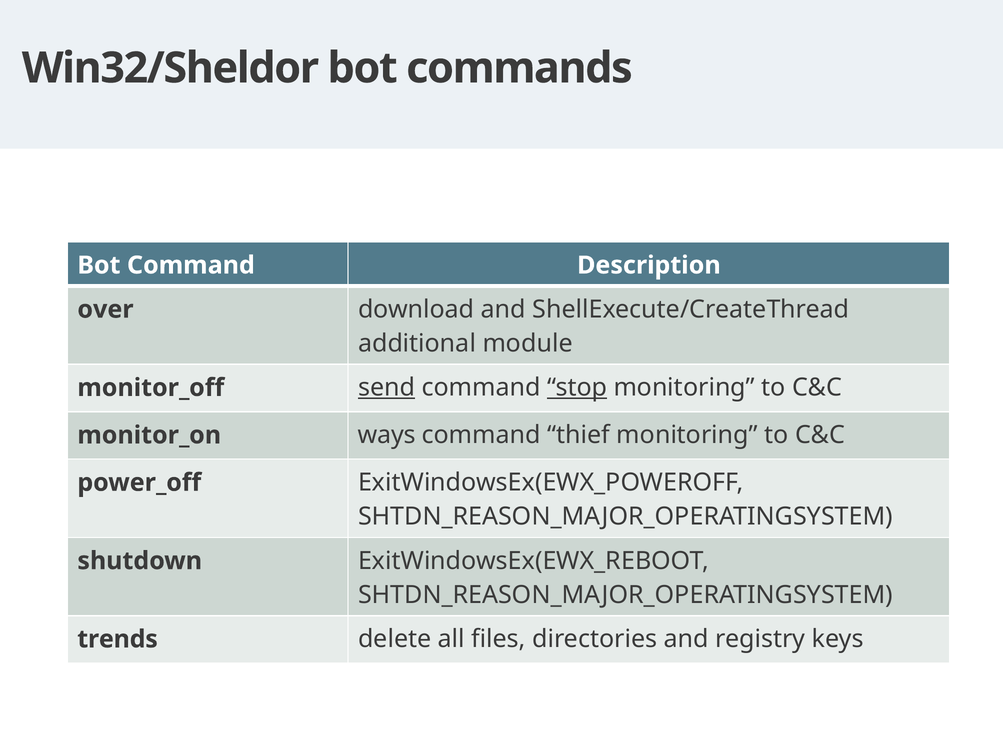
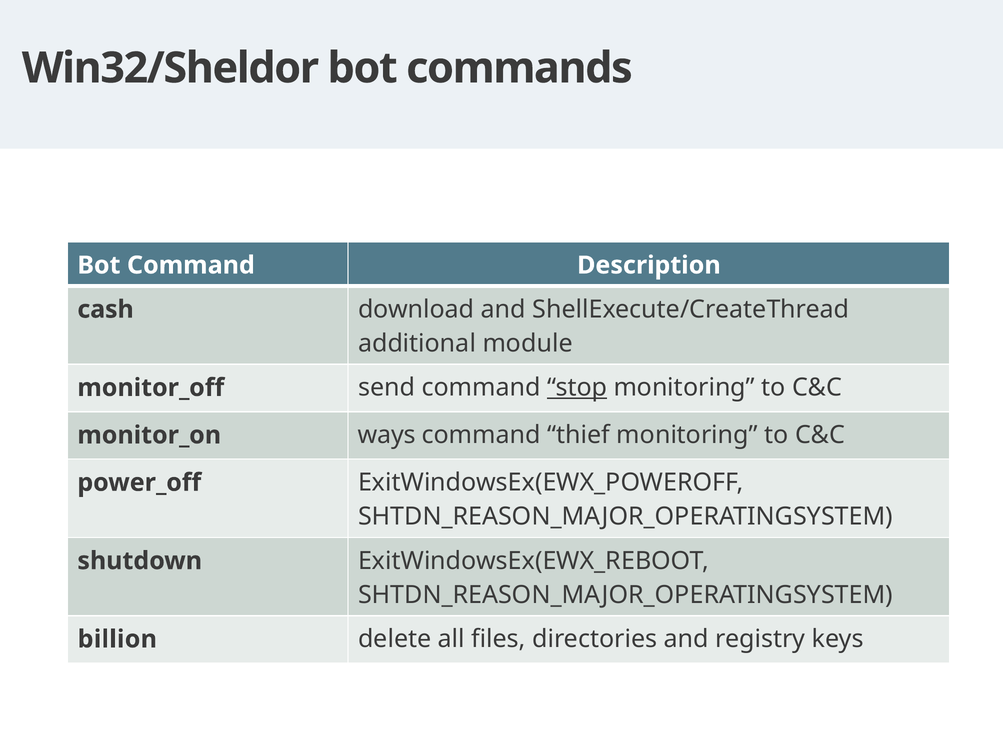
over: over -> cash (106, 310)
send underline: present -> none (387, 388)
trends: trends -> billion (117, 639)
